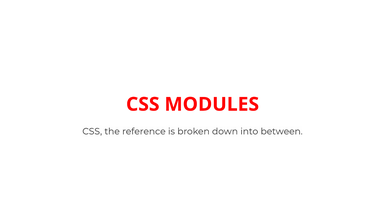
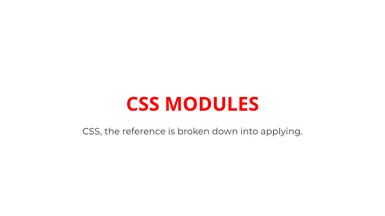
between: between -> applying (282, 132)
